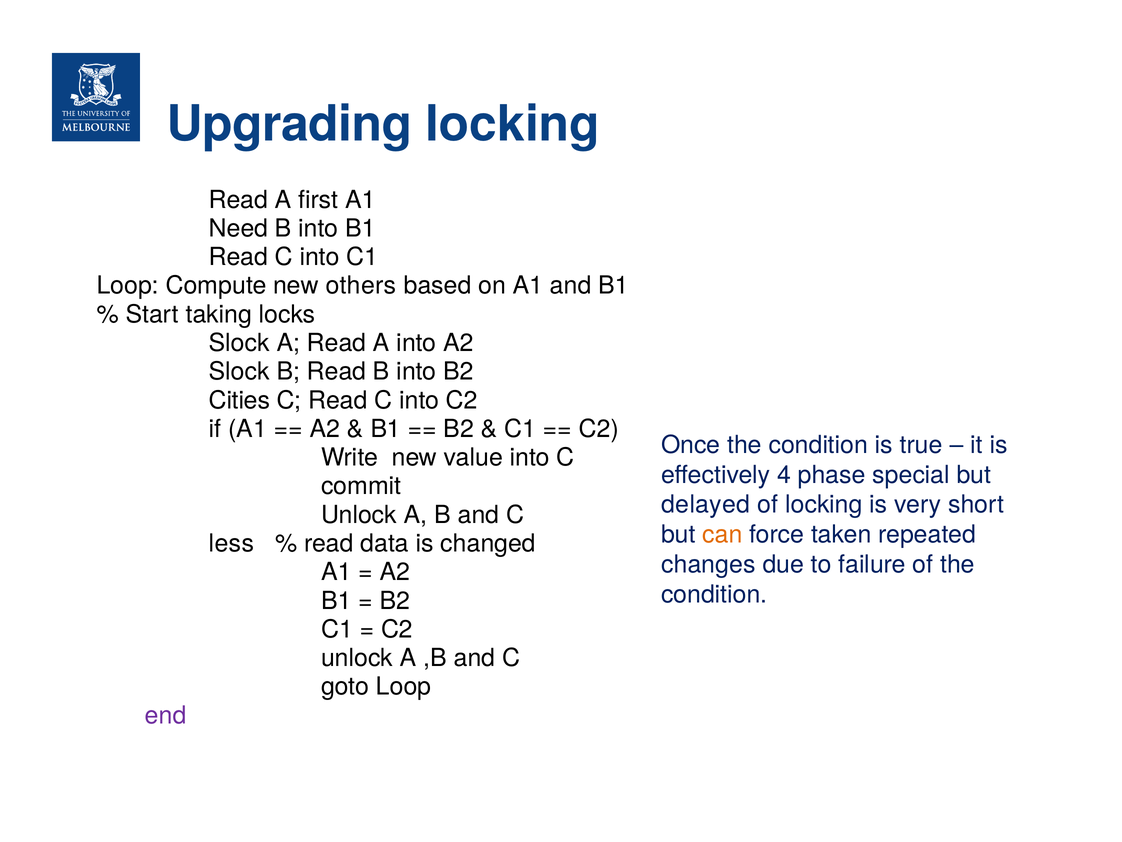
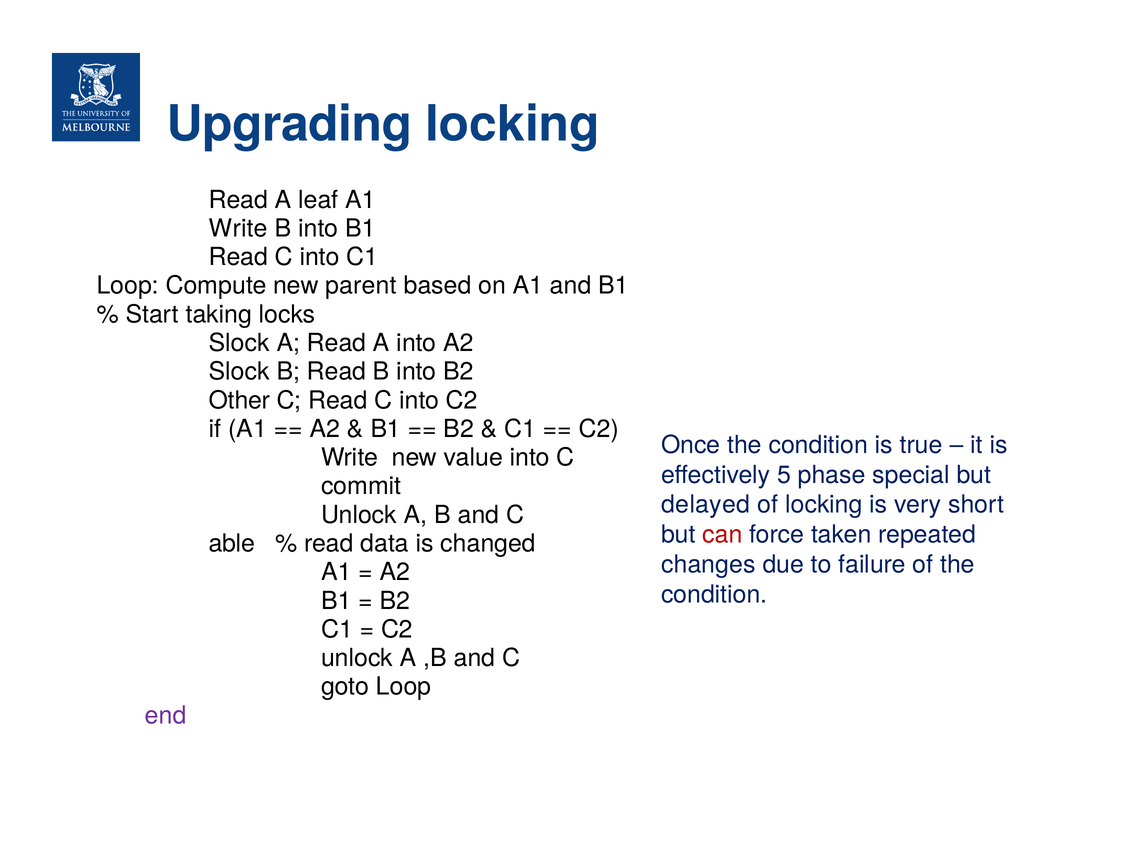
first: first -> leaf (318, 200)
Need: Need -> Write (238, 228)
others: others -> parent (361, 286)
Cities: Cities -> Other (239, 400)
4: 4 -> 5 (784, 475)
can colour: orange -> red (722, 534)
less: less -> able (232, 543)
